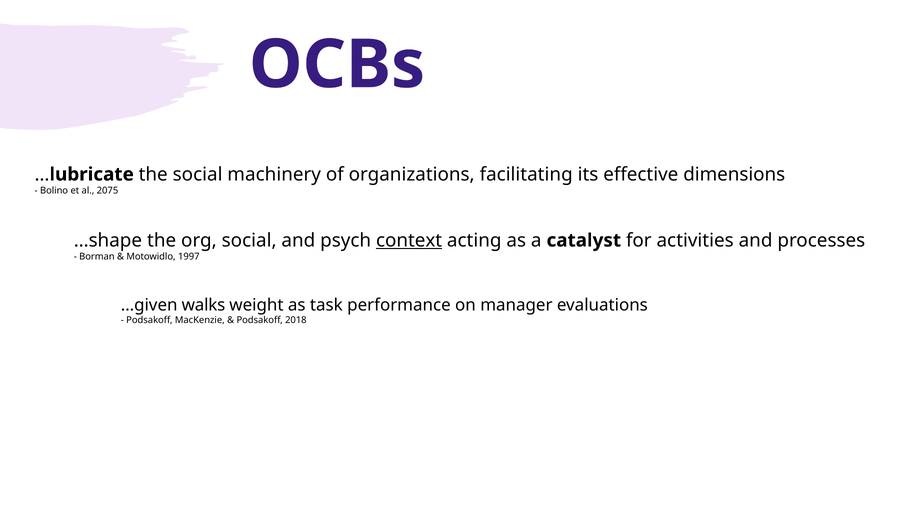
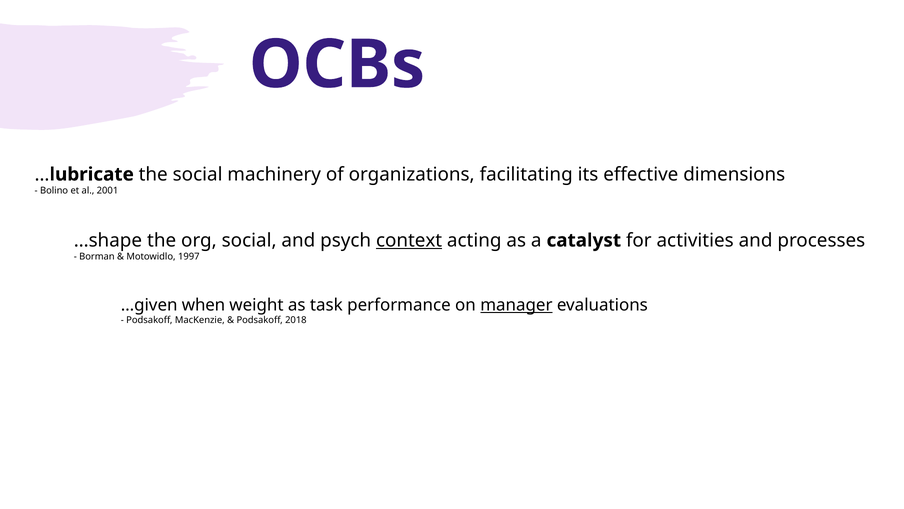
2075: 2075 -> 2001 (107, 190)
walks: walks -> when (204, 305)
manager underline: none -> present (516, 305)
